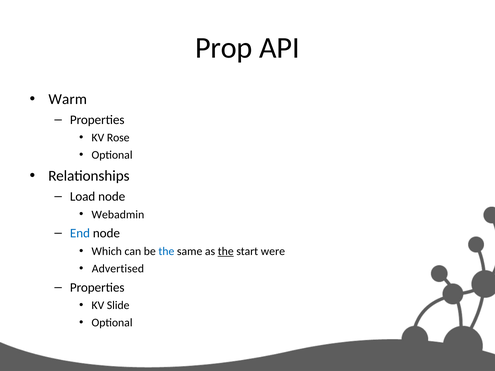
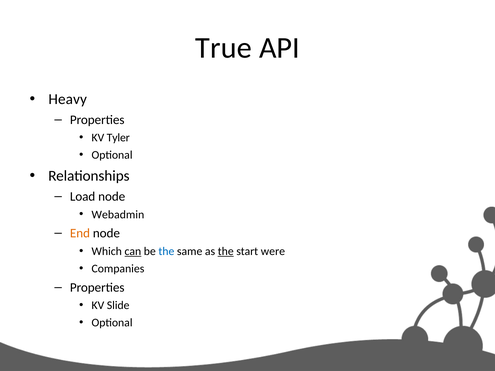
Prop: Prop -> True (223, 48)
Warm: Warm -> Heavy (68, 99)
Rose: Rose -> Tyler (118, 138)
End colour: blue -> orange (80, 233)
can underline: none -> present (133, 251)
Advertised: Advertised -> Companies (118, 269)
